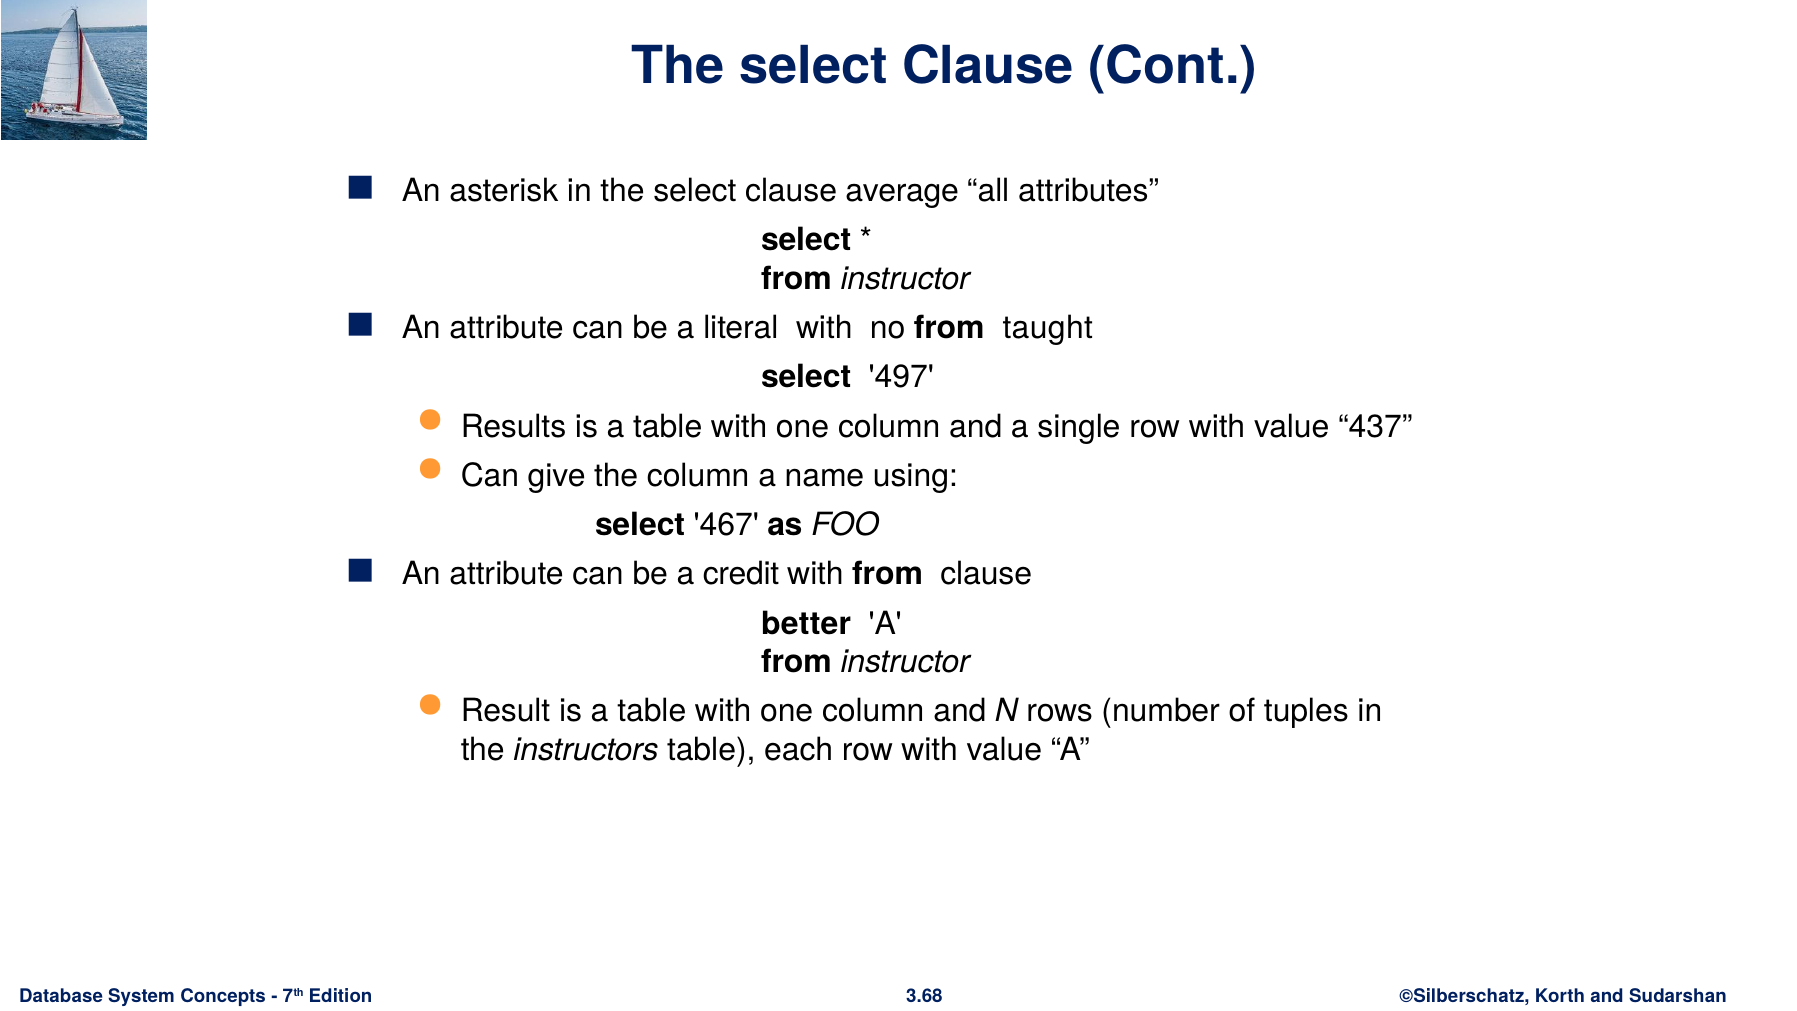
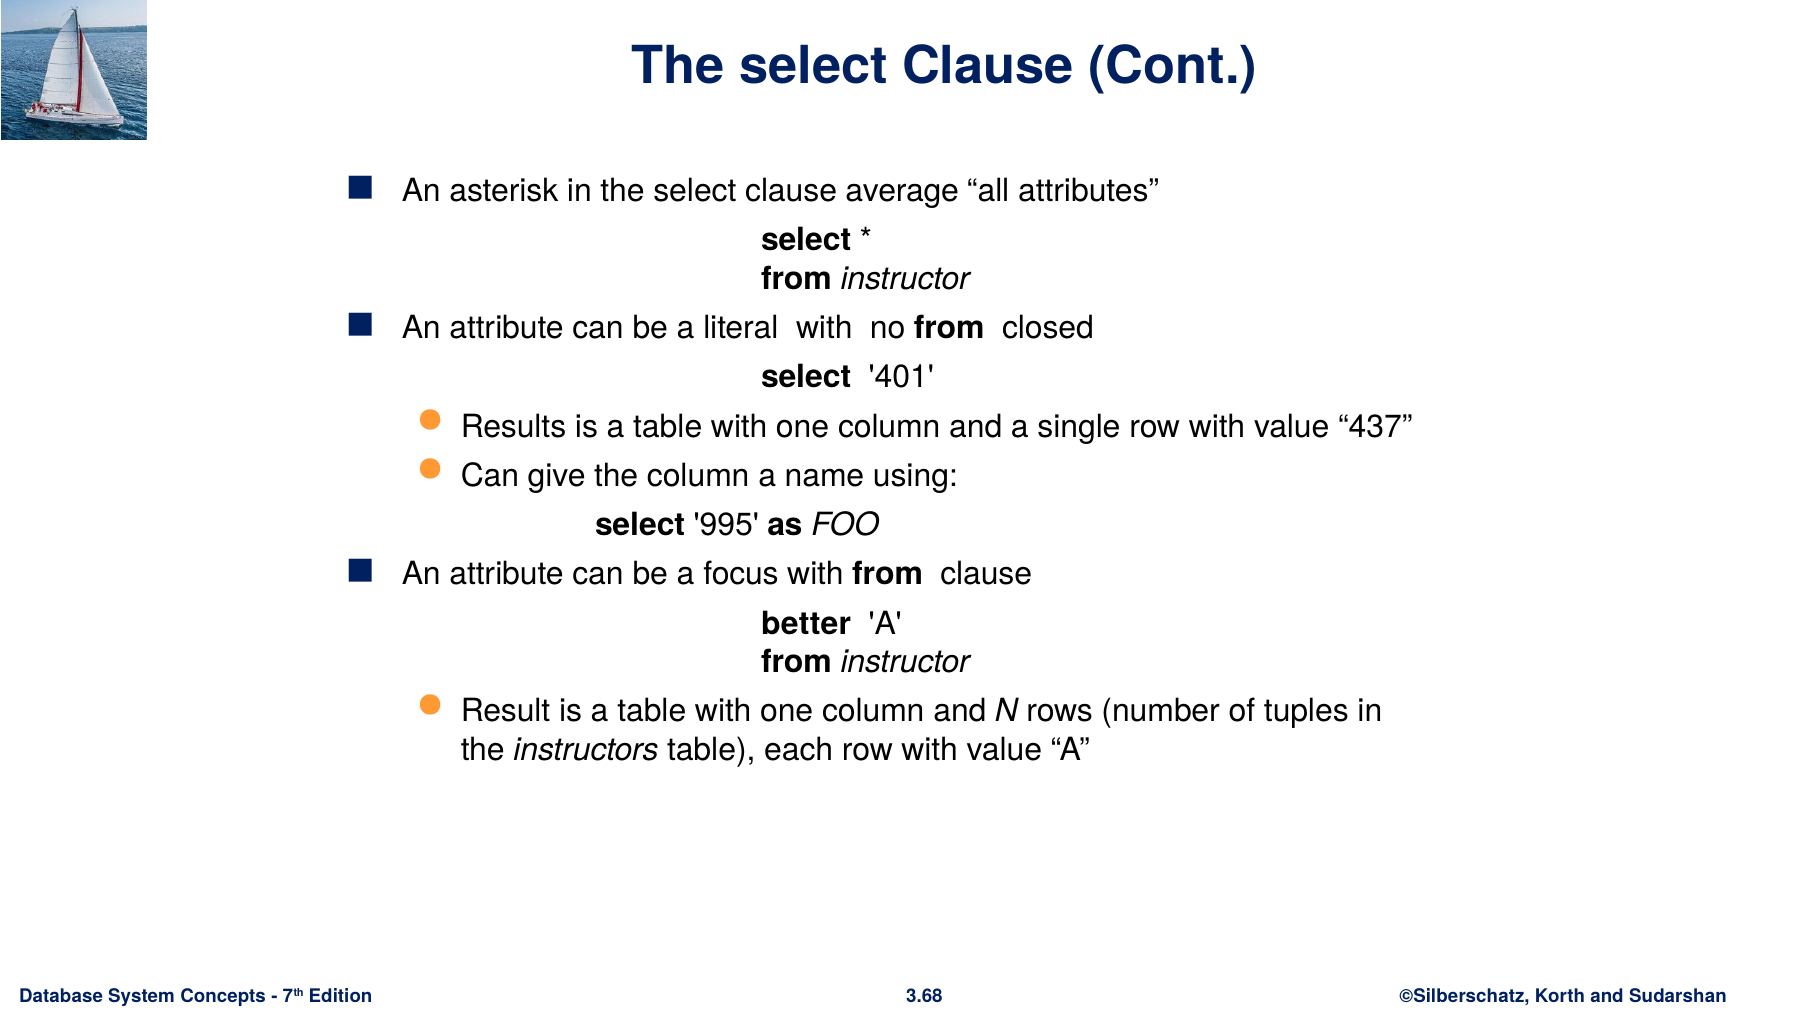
taught: taught -> closed (1048, 328)
497: 497 -> 401 (901, 377)
467: 467 -> 995 (726, 525)
credit: credit -> focus (741, 574)
